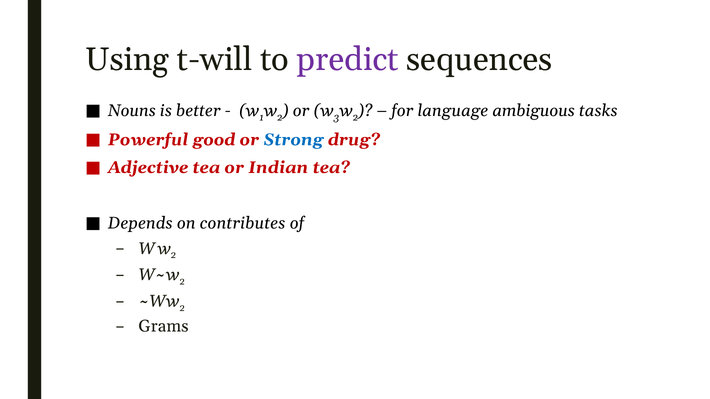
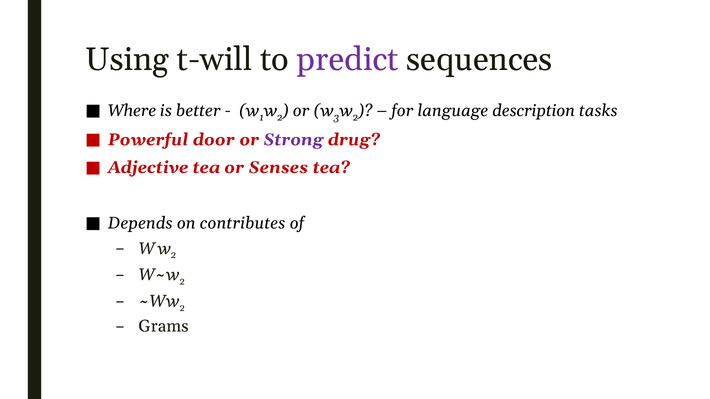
Nouns: Nouns -> Where (132, 111)
ambiguous: ambiguous -> description (534, 111)
good: good -> door (214, 140)
Strong colour: blue -> purple (293, 140)
Indian: Indian -> Senses (278, 168)
